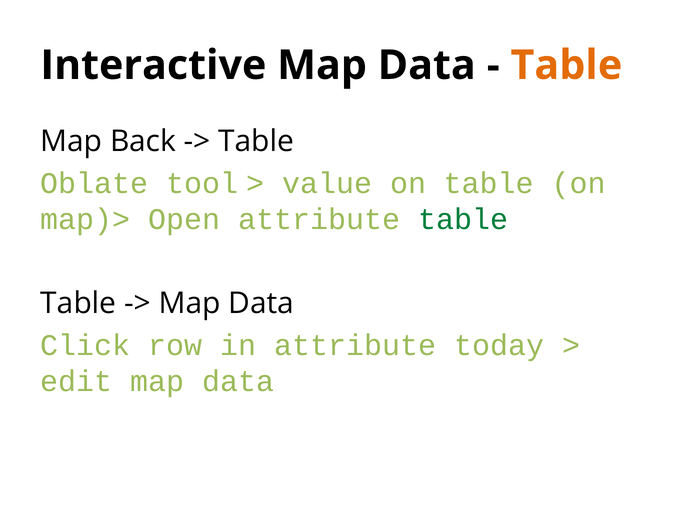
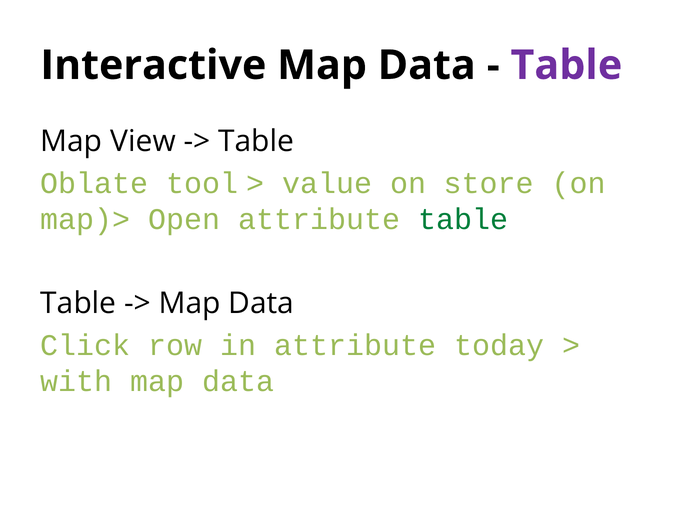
Table colour: orange -> purple (566, 65)
Back: Back -> View (143, 141)
on table: table -> store (489, 183)
edit: edit -> with (76, 381)
